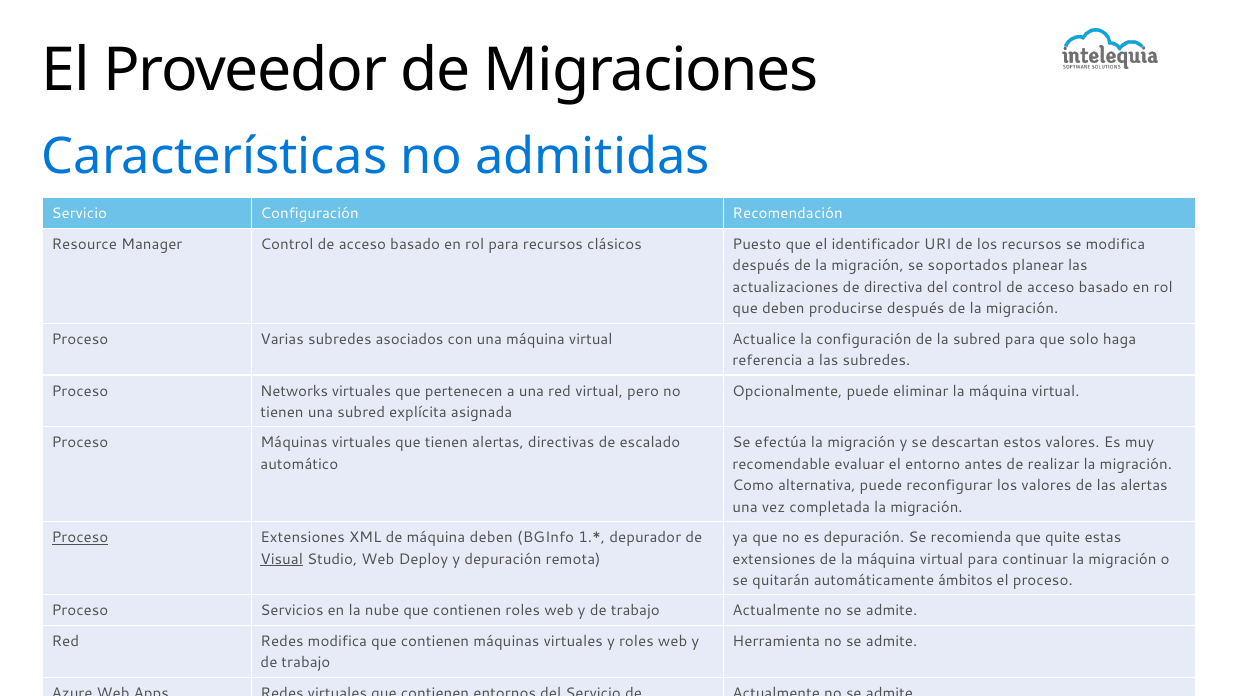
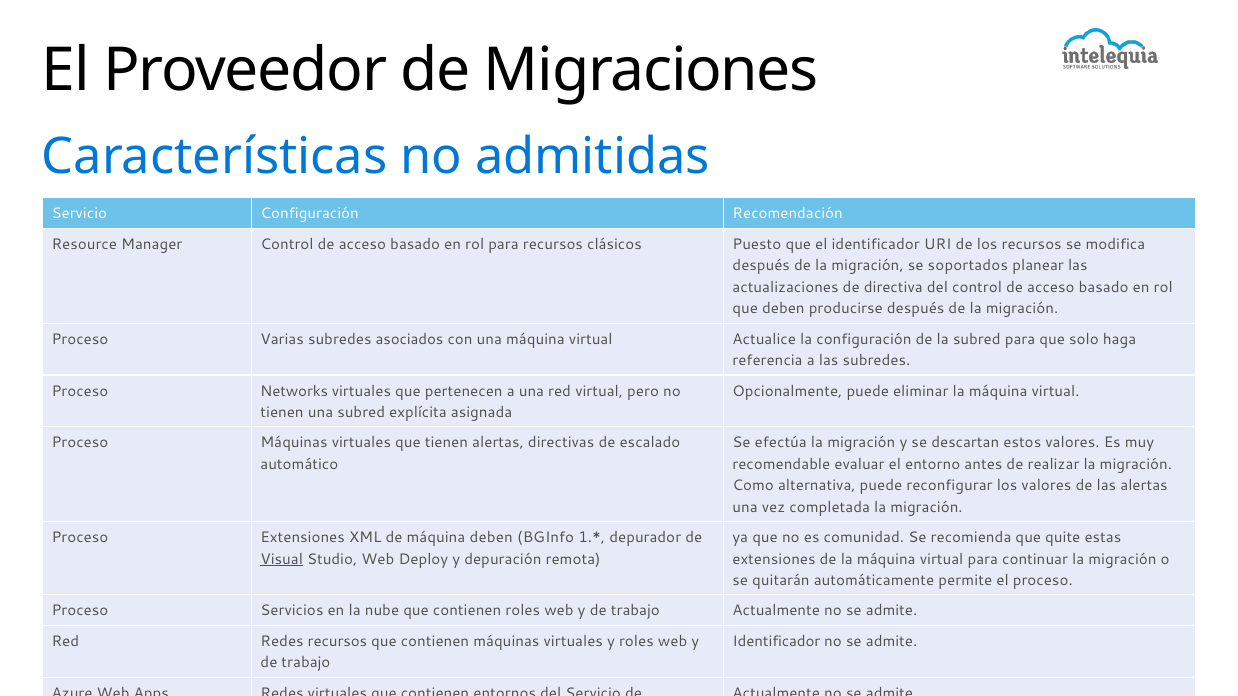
Proceso underline: present -> none (80, 538)
es depuración: depuración -> comunidad (864, 538)
ámbitos: ámbitos -> permite (965, 581)
Redes modifica: modifica -> recursos (337, 642)
Herramienta: Herramienta -> Identificador (776, 642)
